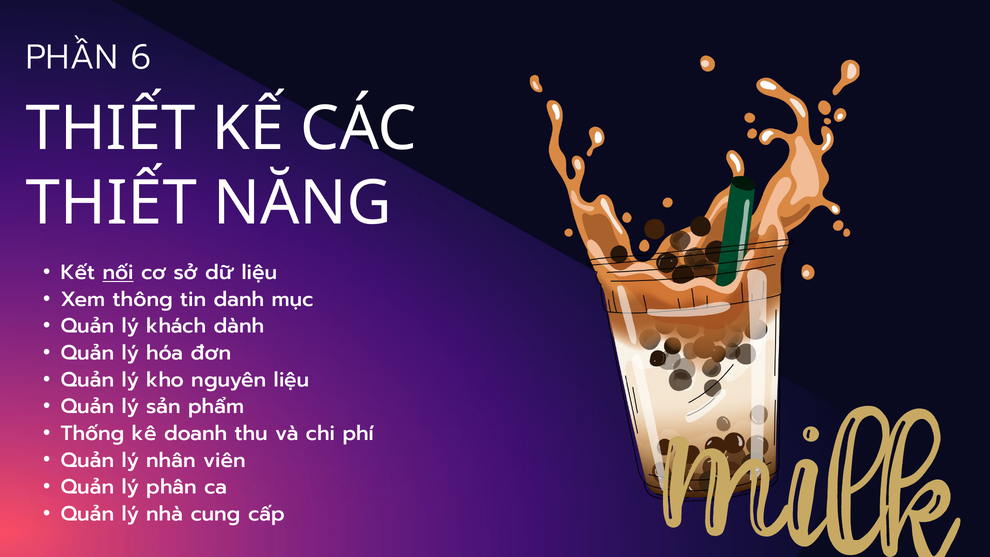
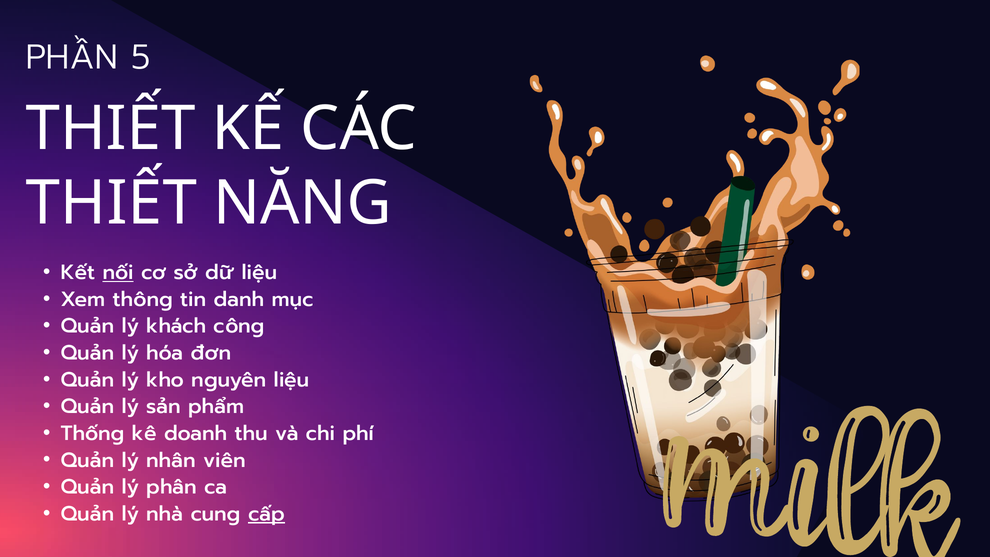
6: 6 -> 5 (141, 57)
dành: dành -> công (239, 326)
cấp underline: none -> present (267, 514)
